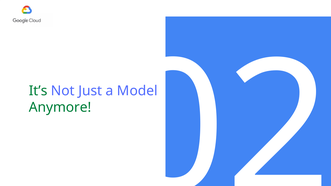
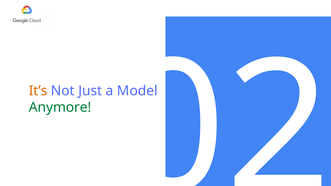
It’s colour: green -> orange (38, 91)
